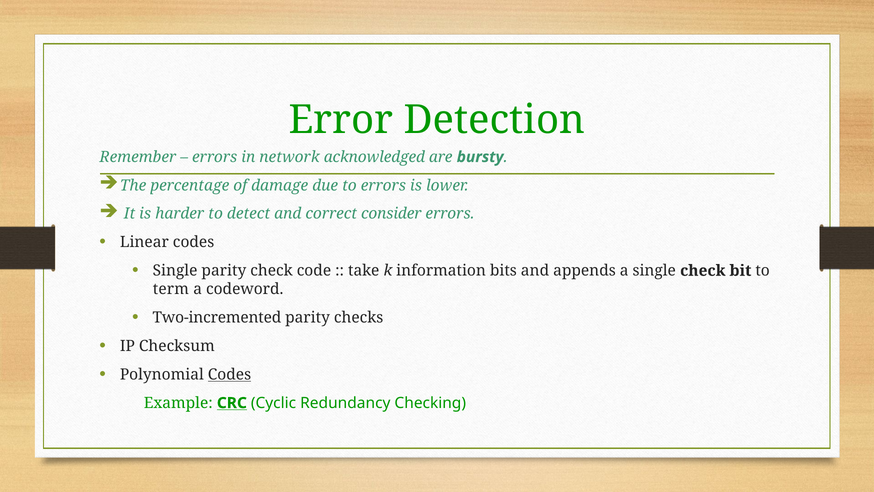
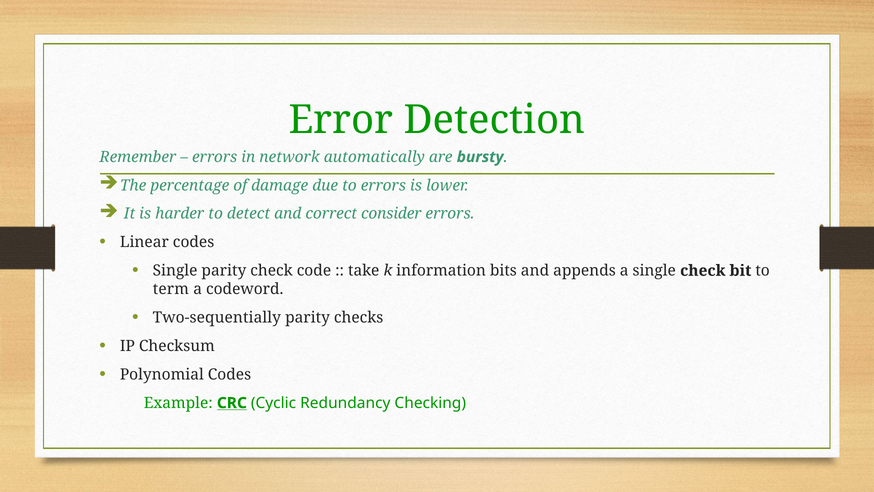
acknowledged: acknowledged -> automatically (374, 157)
Two-incremented: Two-incremented -> Two-sequentially (217, 318)
Codes underline: present -> none (229, 374)
